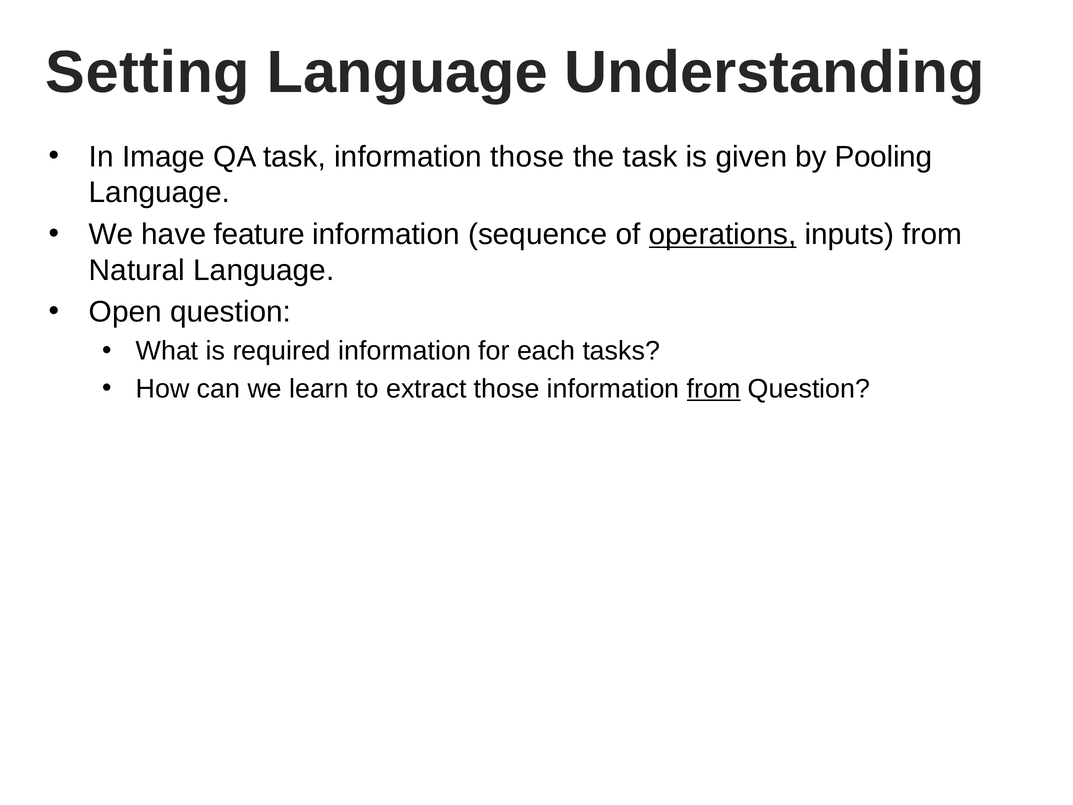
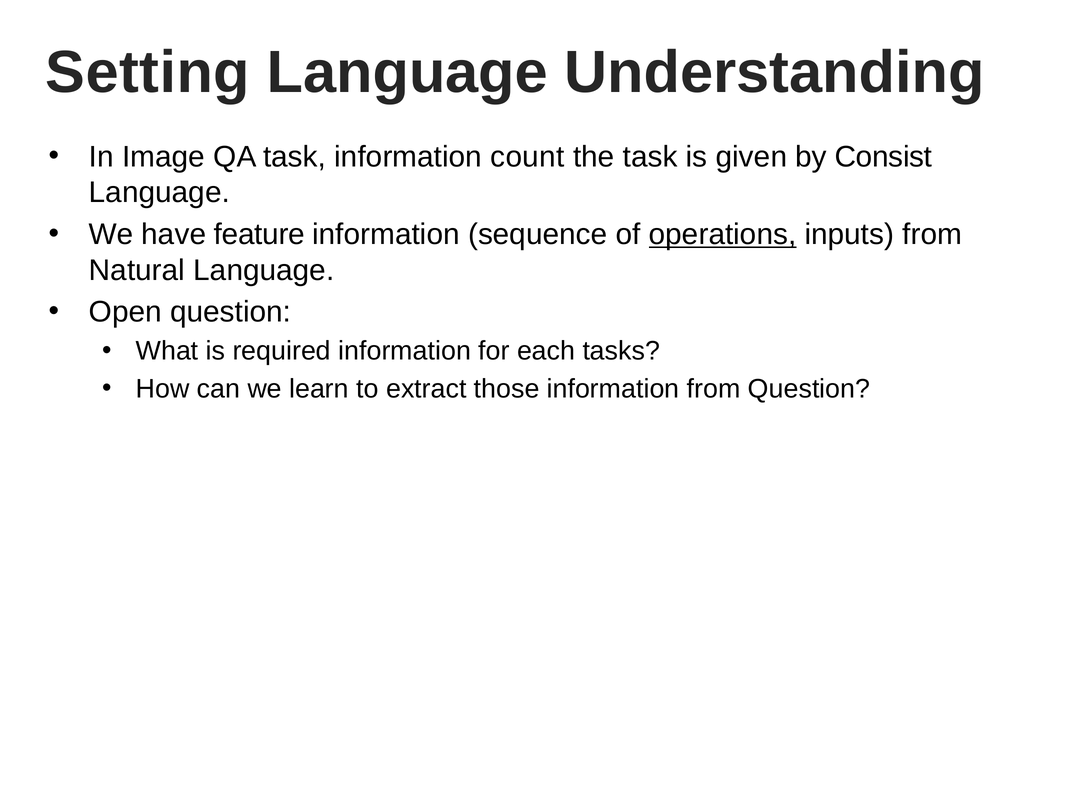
information those: those -> count (527, 157)
Pooling: Pooling -> Consist (883, 157)
from underline: present -> none (714, 389)
